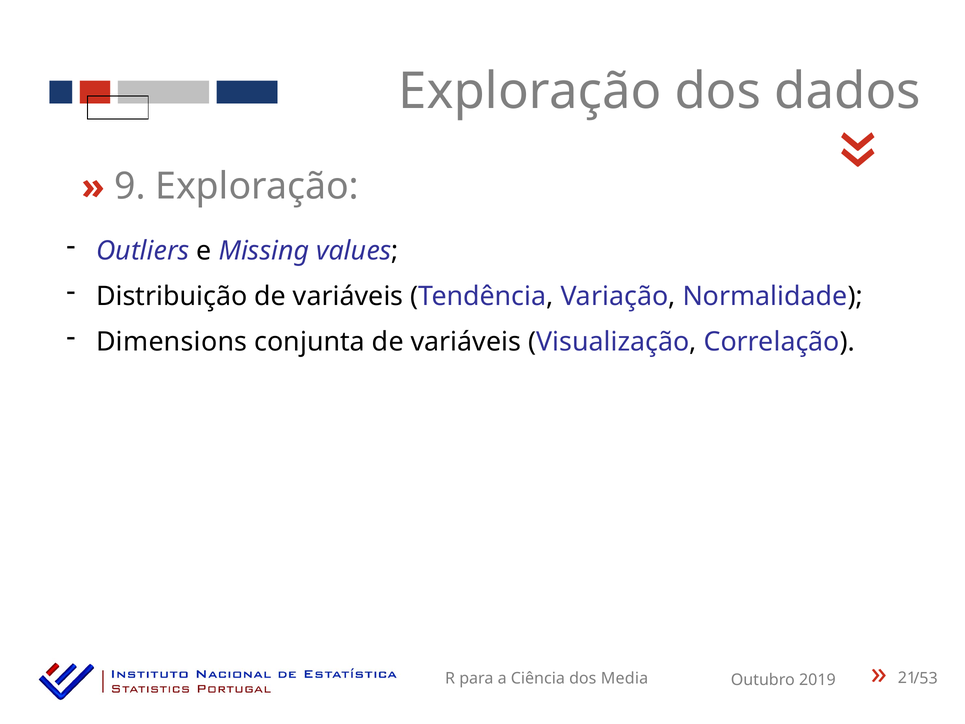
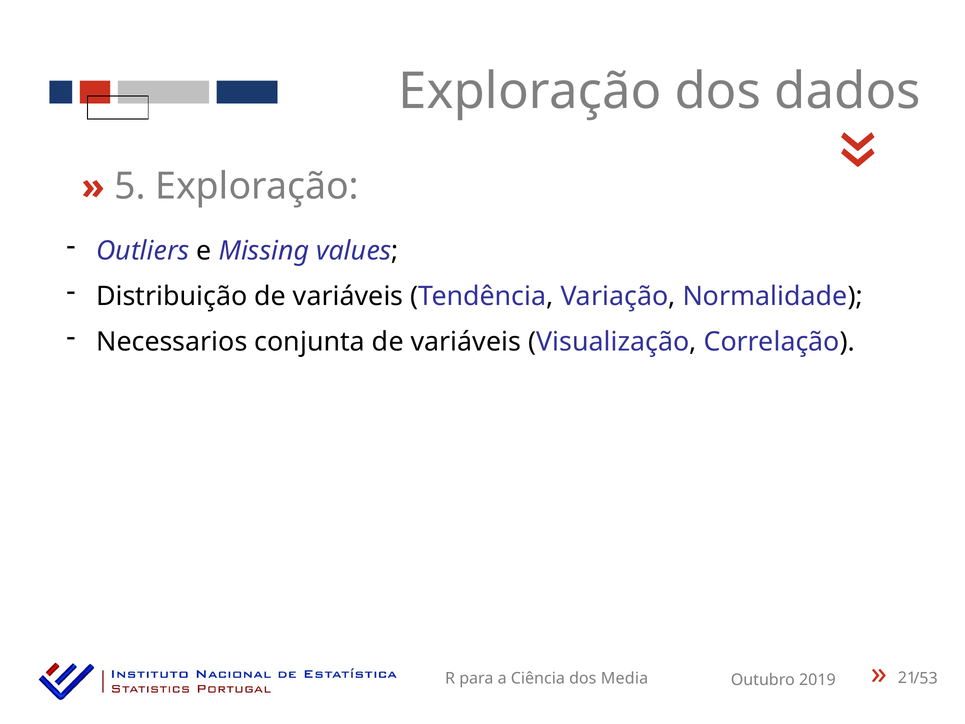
9: 9 -> 5 (130, 187)
Dimensions: Dimensions -> Necessarios (172, 342)
